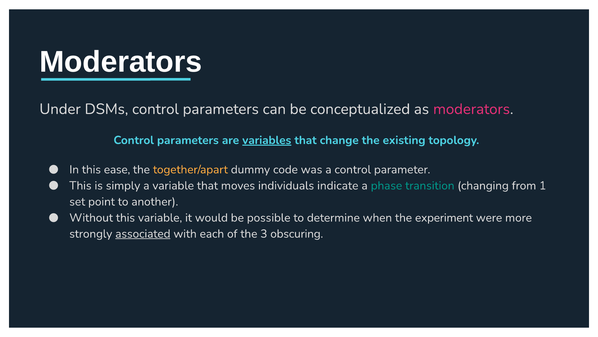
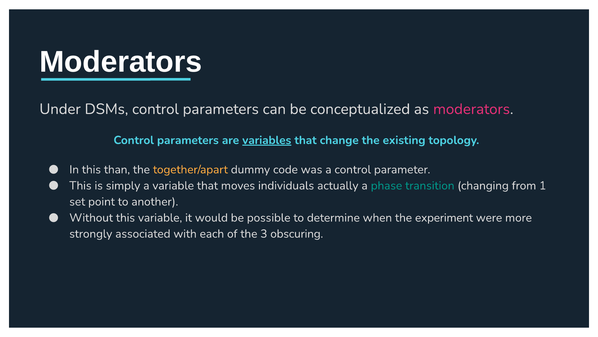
ease: ease -> than (117, 169)
indicate: indicate -> actually (338, 185)
associated underline: present -> none (143, 233)
